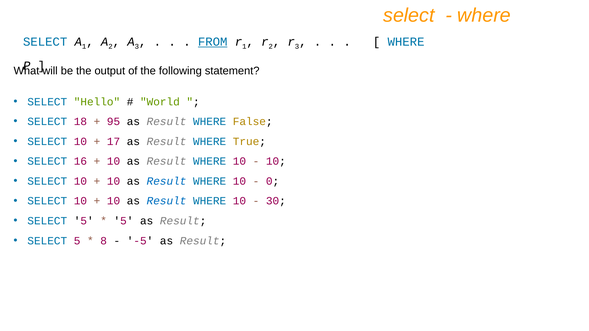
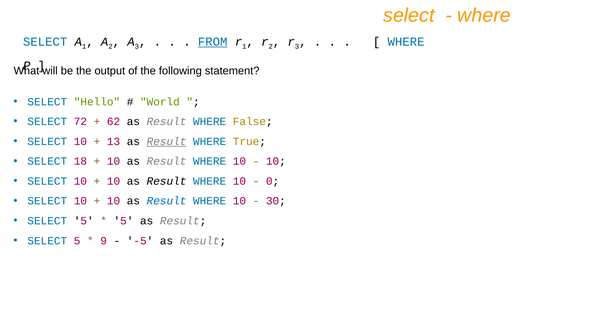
18: 18 -> 72 (80, 122)
95: 95 -> 62 (114, 122)
17: 17 -> 13 (114, 142)
Result underline: none -> present (167, 142)
16: 16 -> 18 (80, 161)
Result colour: blue -> black (167, 181)
8: 8 -> 9 (104, 241)
